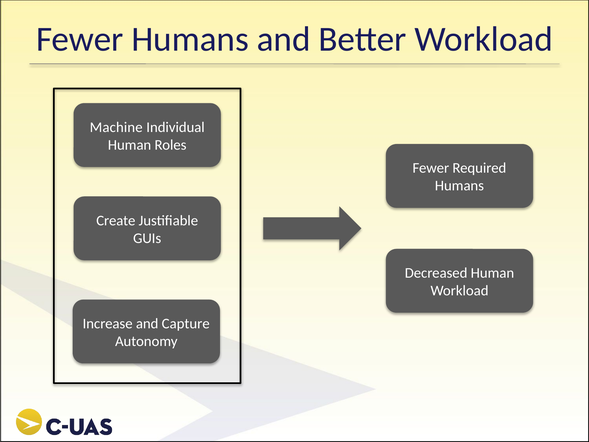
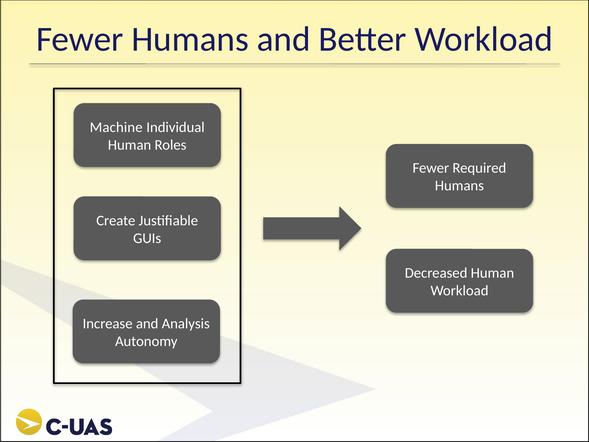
Capture: Capture -> Analysis (186, 323)
